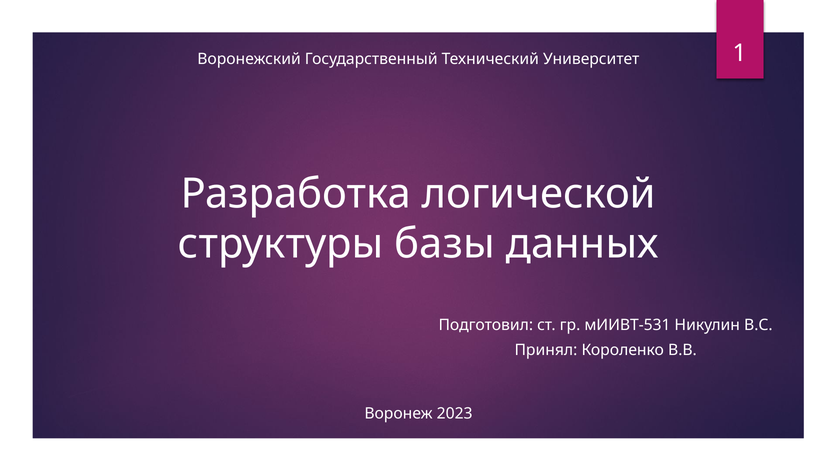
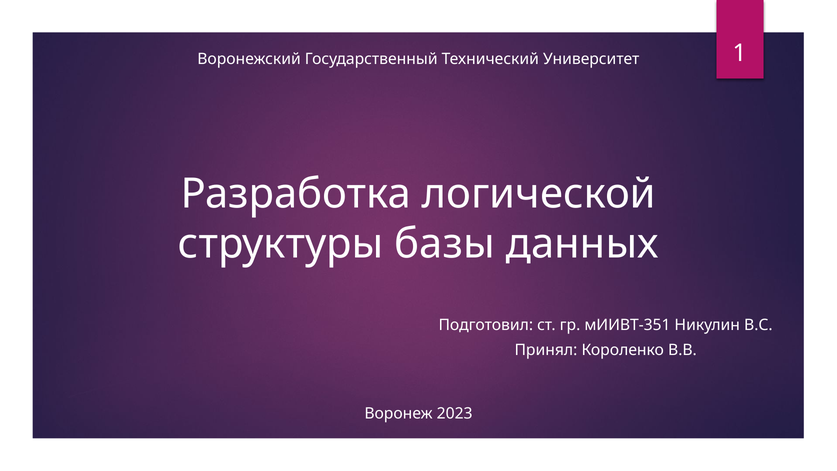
мИИВТ-531: мИИВТ-531 -> мИИВТ-351 (627, 325)
